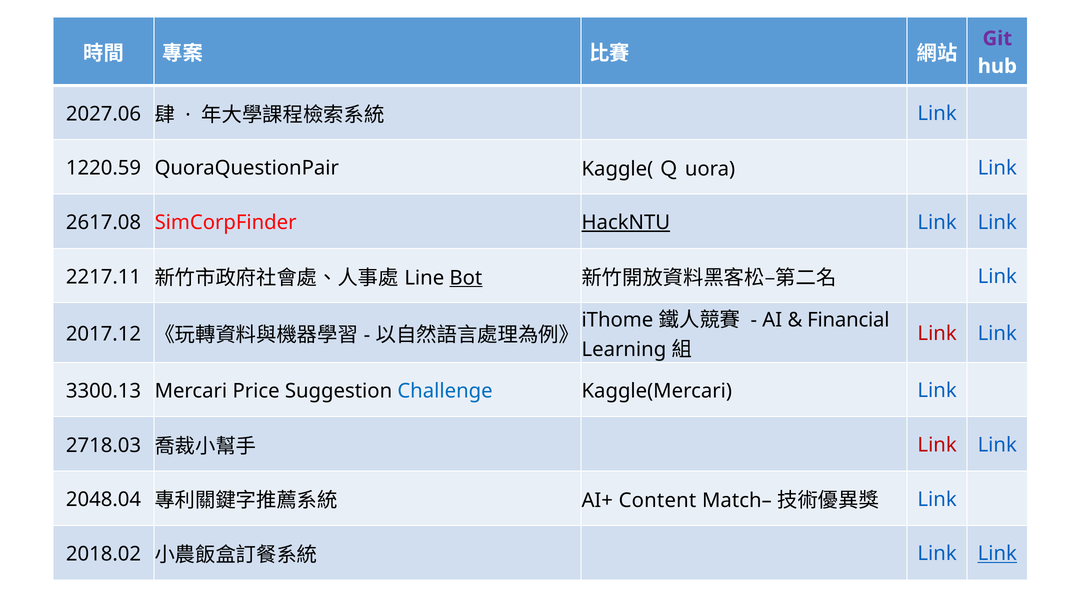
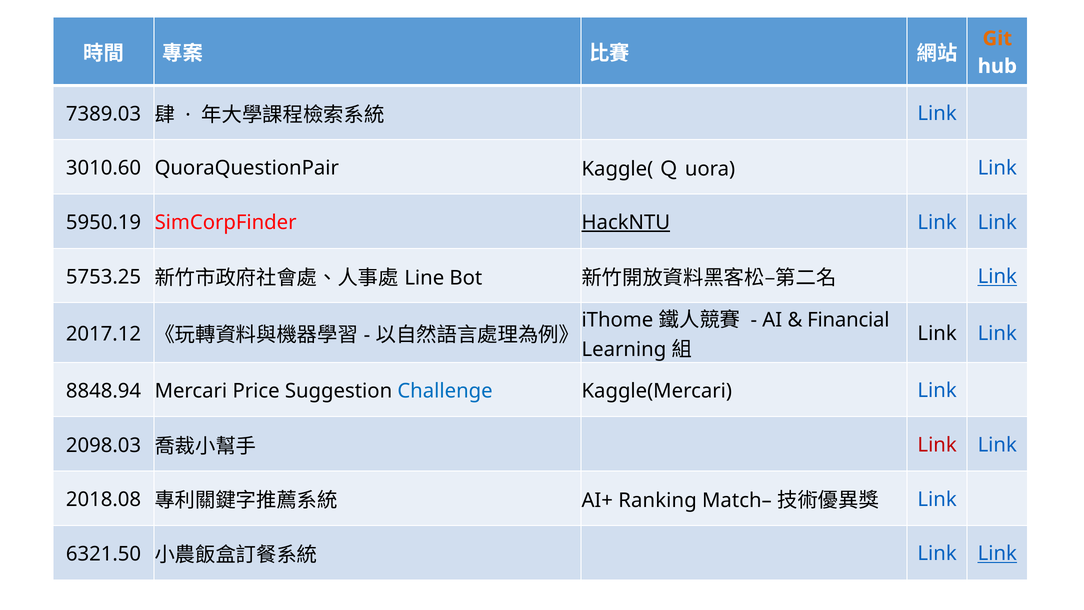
Git colour: purple -> orange (997, 39)
2027.06: 2027.06 -> 7389.03 (104, 114)
1220.59: 1220.59 -> 3010.60 (104, 168)
2617.08: 2617.08 -> 5950.19 (104, 222)
2217.11: 2217.11 -> 5753.25 (104, 277)
Bot underline: present -> none (466, 278)
Link underline: none -> present (997, 277)
Link colour: red -> black (937, 334)
3300.13: 3300.13 -> 8848.94 (104, 391)
2718.03: 2718.03 -> 2098.03 (104, 445)
2048.04: 2048.04 -> 2018.08 (104, 499)
Content: Content -> Ranking (658, 500)
2018.02: 2018.02 -> 6321.50 (104, 554)
